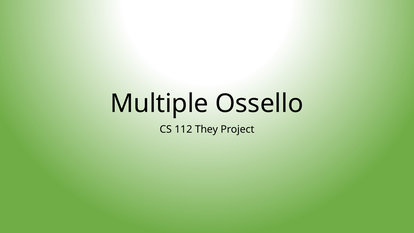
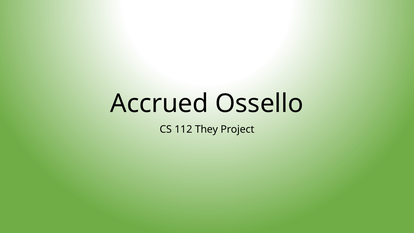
Multiple: Multiple -> Accrued (159, 103)
